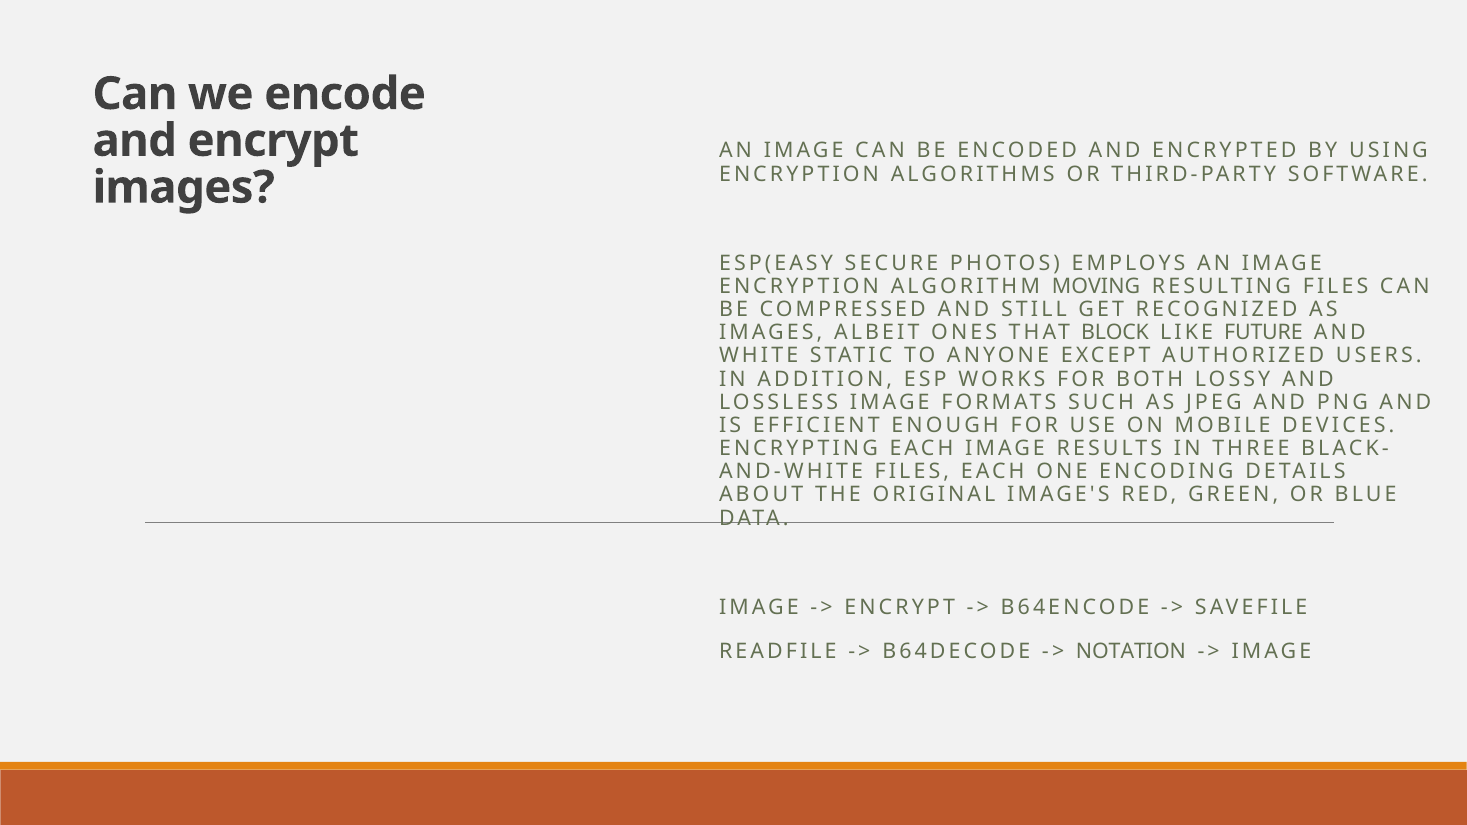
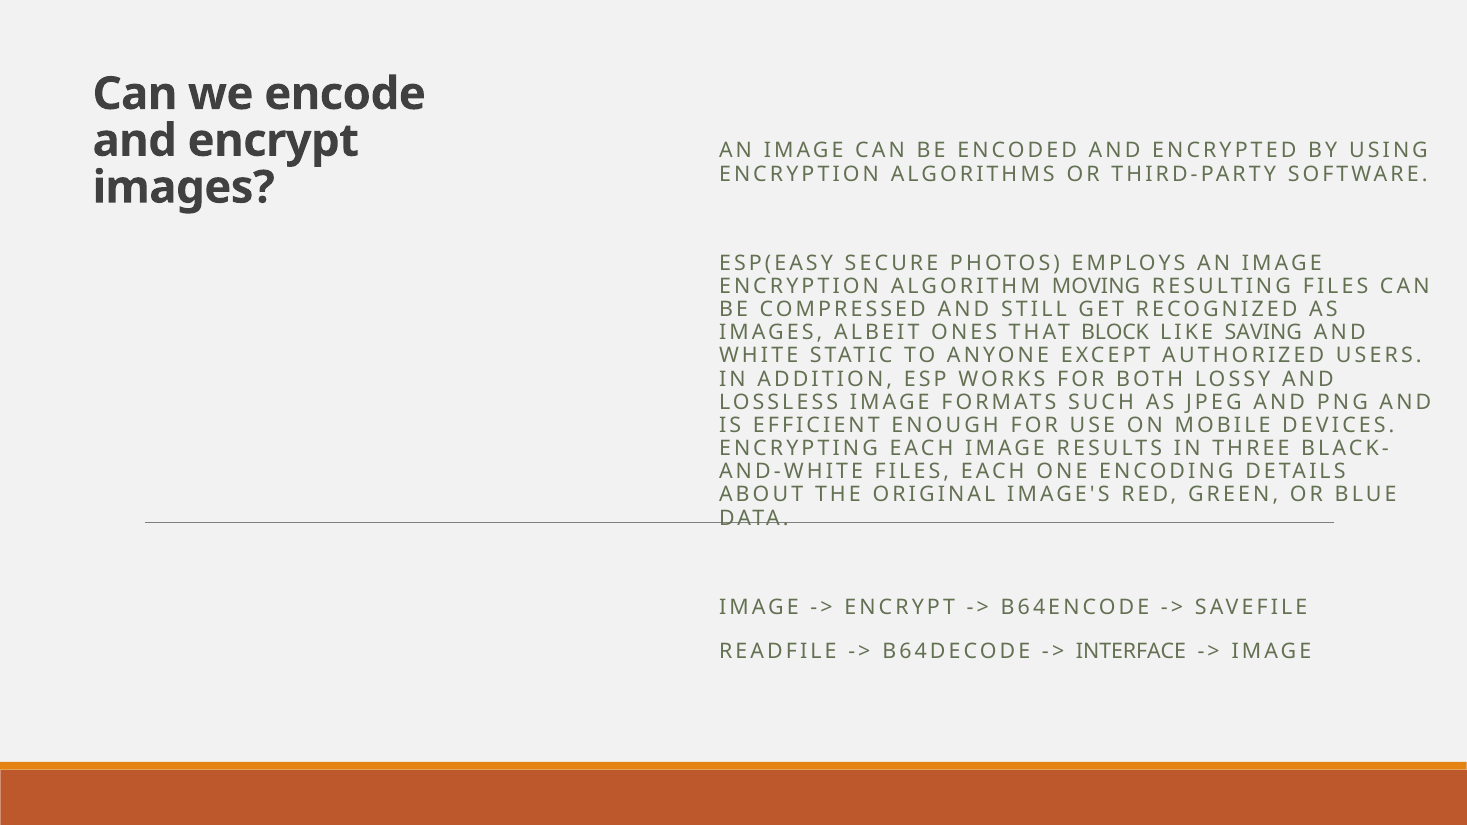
FUTURE: FUTURE -> SAVING (1263, 333)
NOTATION: NOTATION -> INTERFACE (1131, 652)
